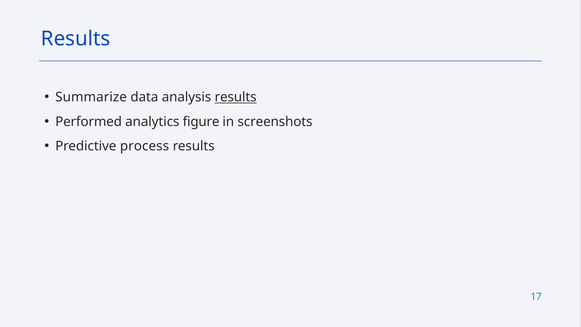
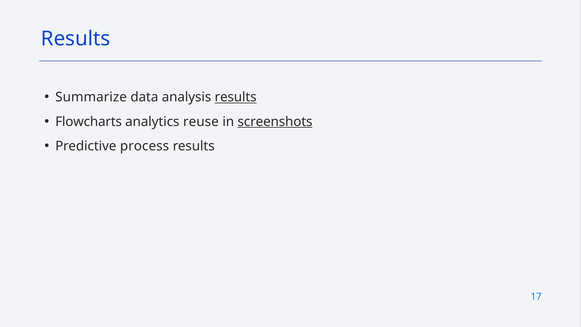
Performed: Performed -> Flowcharts (89, 122)
figure: figure -> reuse (201, 122)
screenshots underline: none -> present (275, 122)
